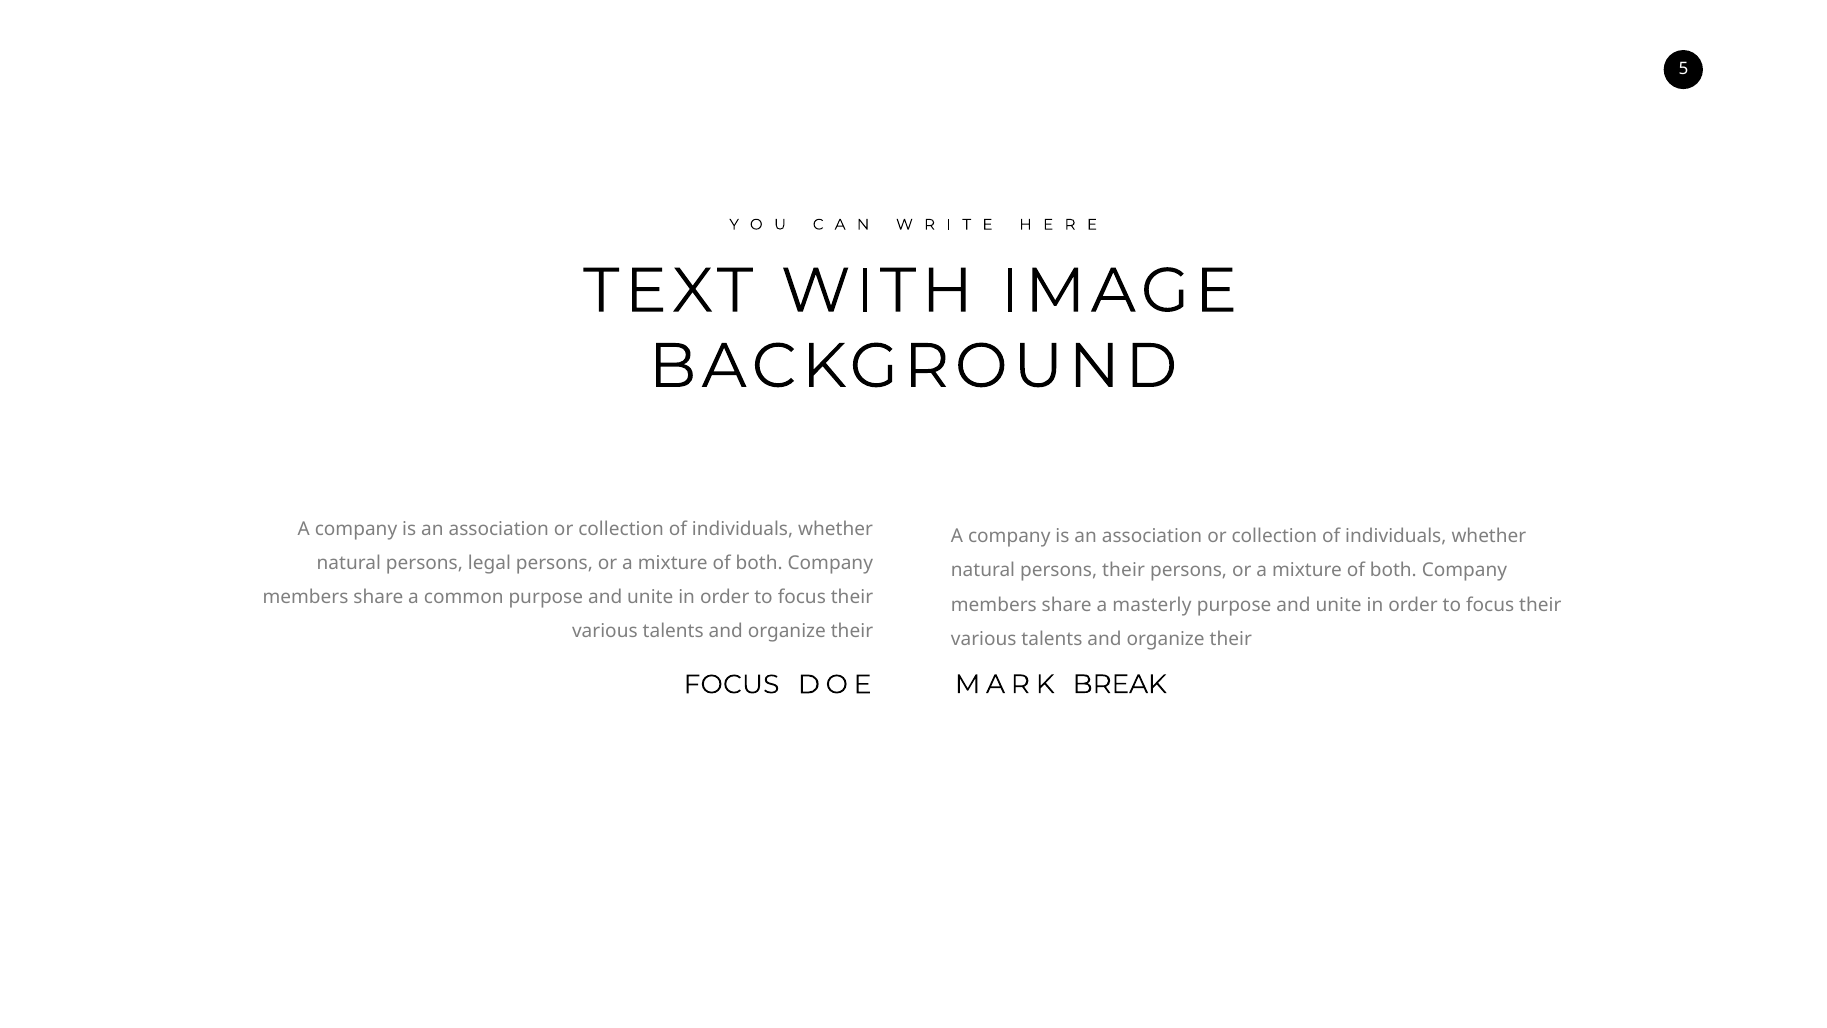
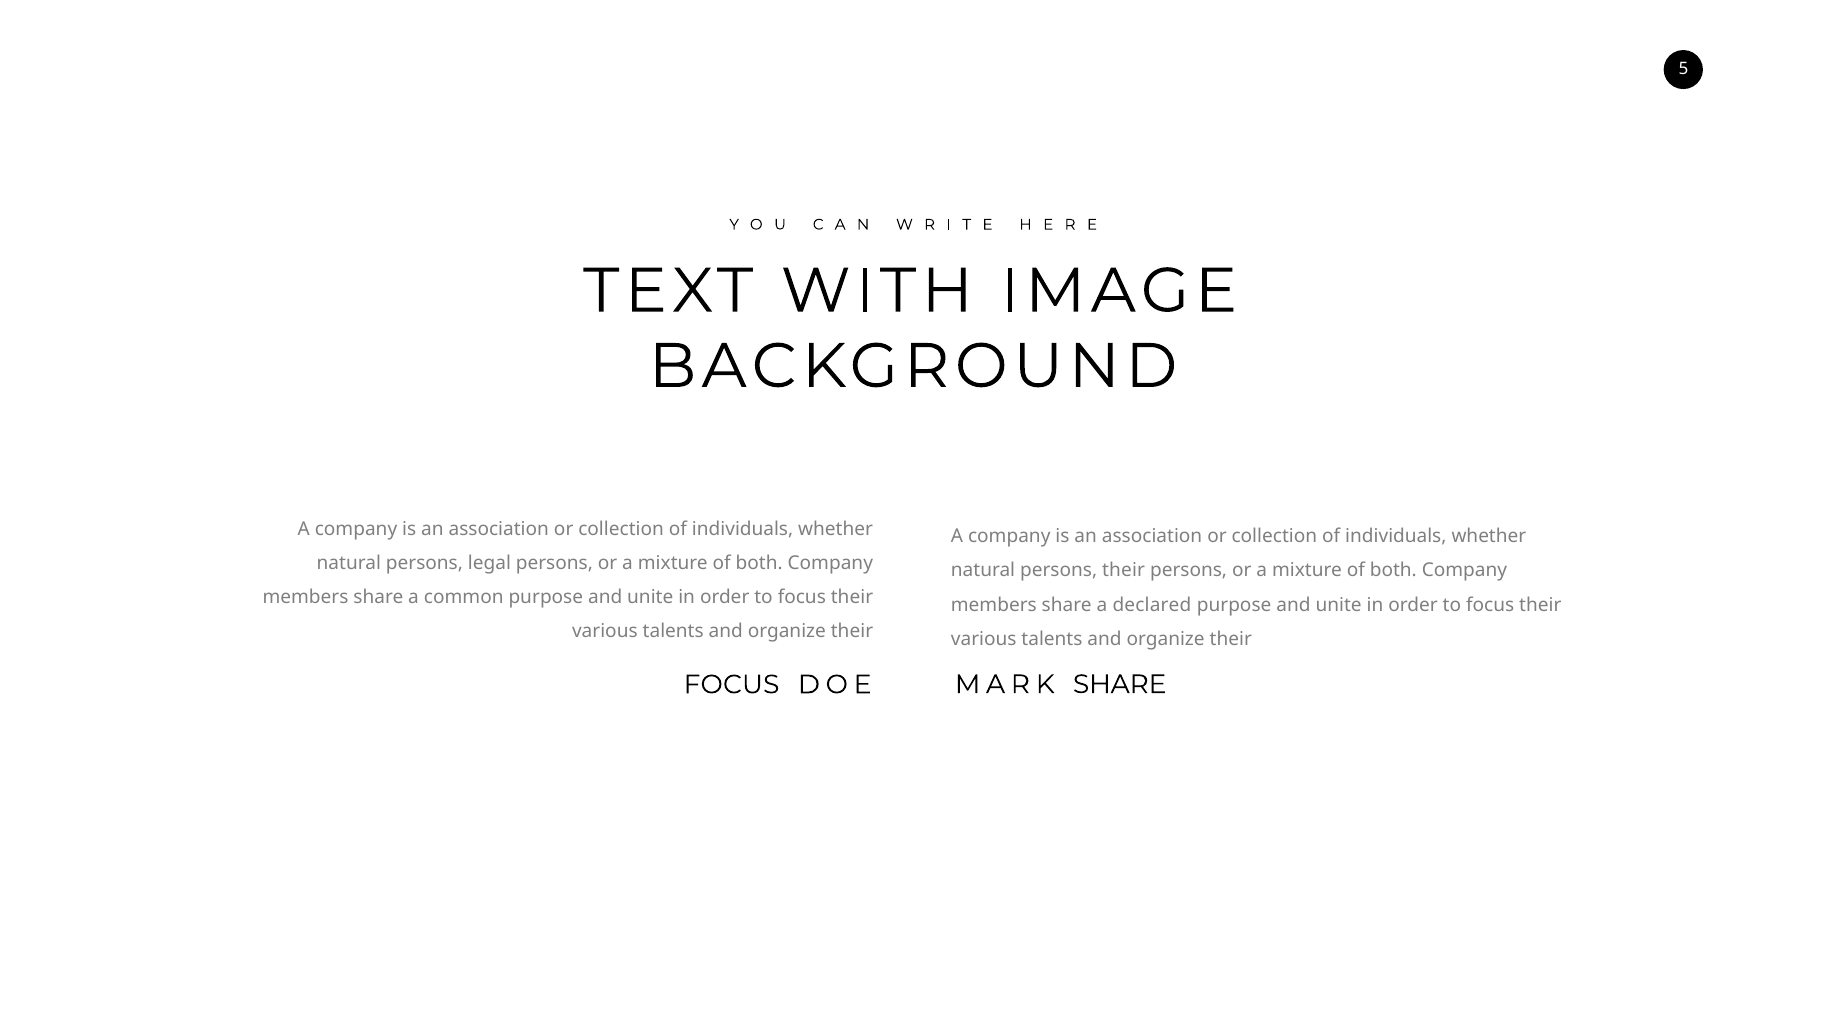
masterly: masterly -> declared (1152, 605)
MARK BREAK: BREAK -> SHARE (1120, 684)
